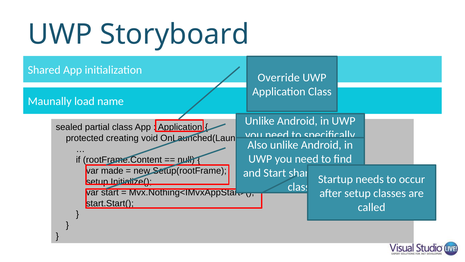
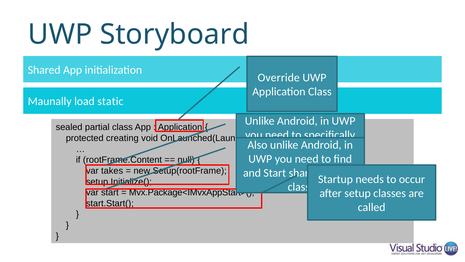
name: name -> static (110, 101)
made: made -> takes (112, 171)
Mvx.Nothing<IMvxAppStart>(: Mvx.Nothing<IMvxAppStart>( -> Mvx.Package<IMvxAppStart>( (192, 192)
